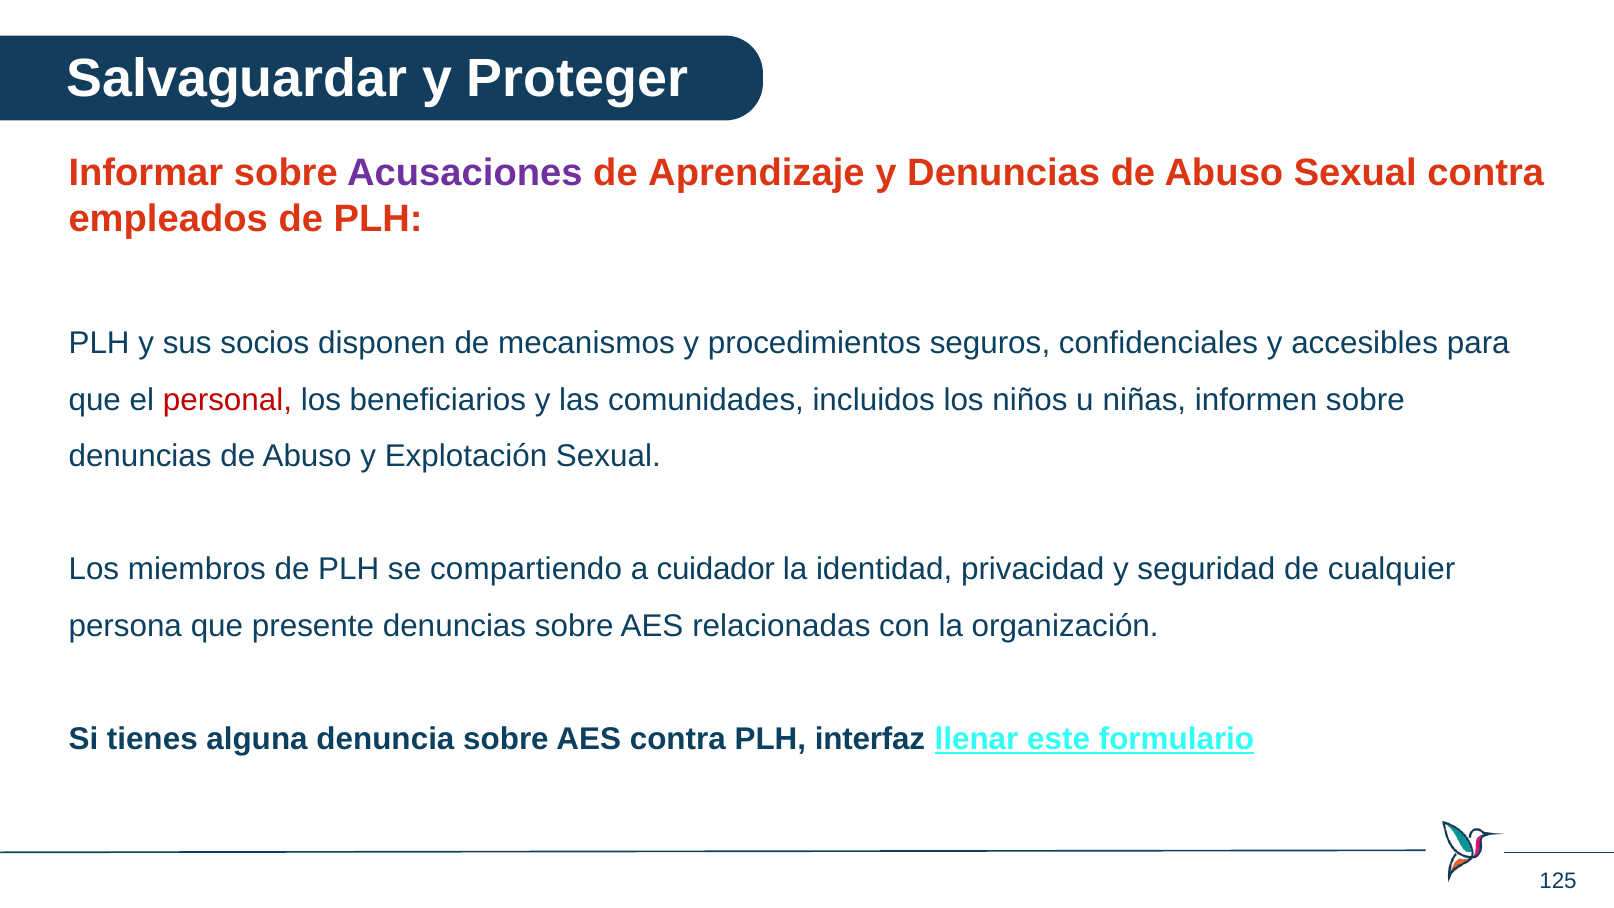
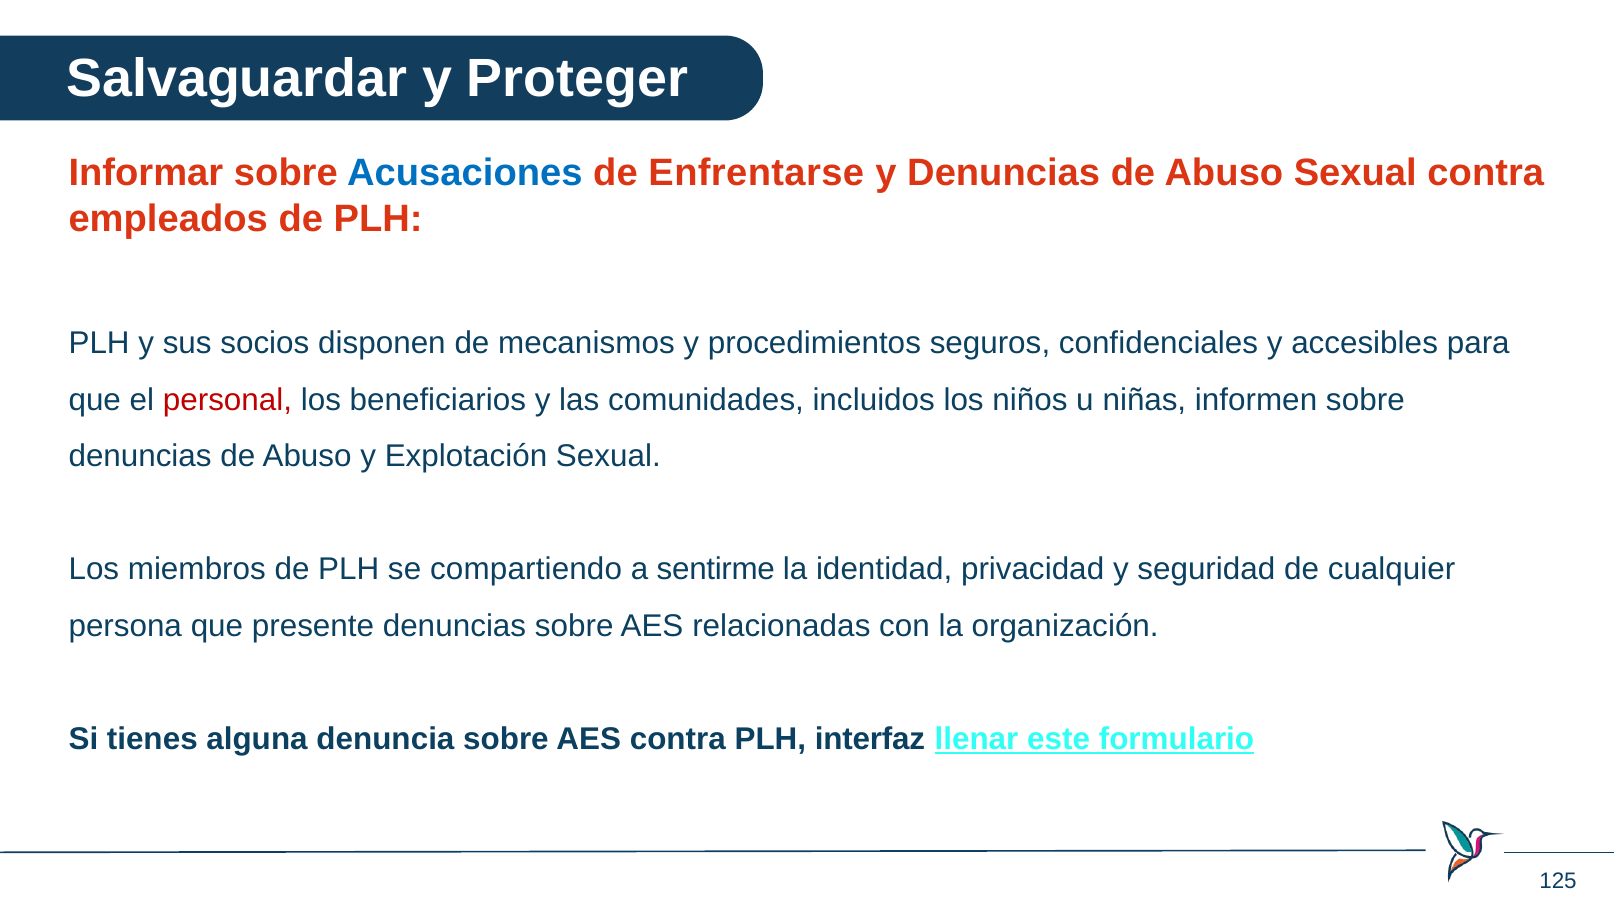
Acusaciones colour: purple -> blue (465, 173)
Aprendizaje: Aprendizaje -> Enfrentarse (756, 173)
cuidador: cuidador -> sentirme (716, 569)
